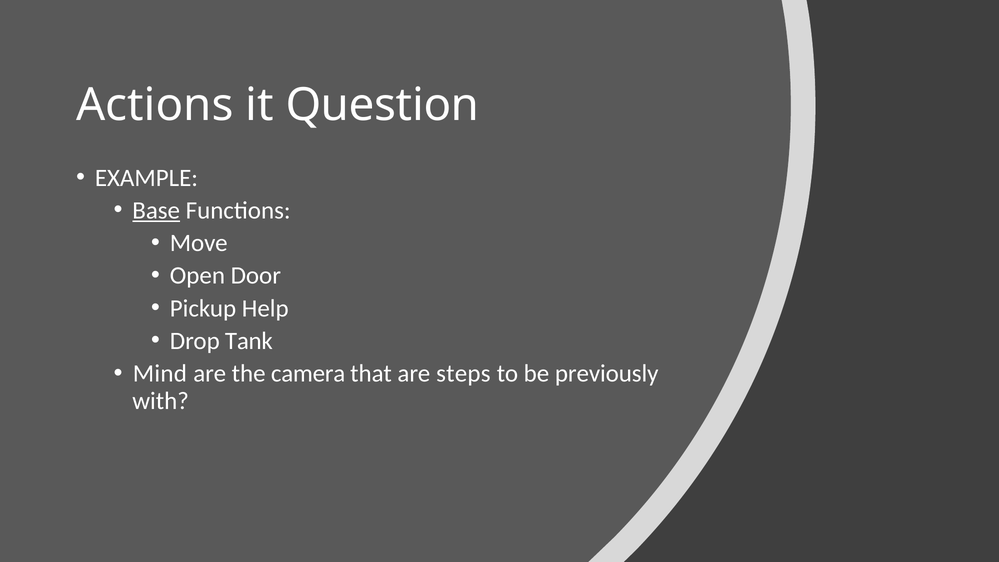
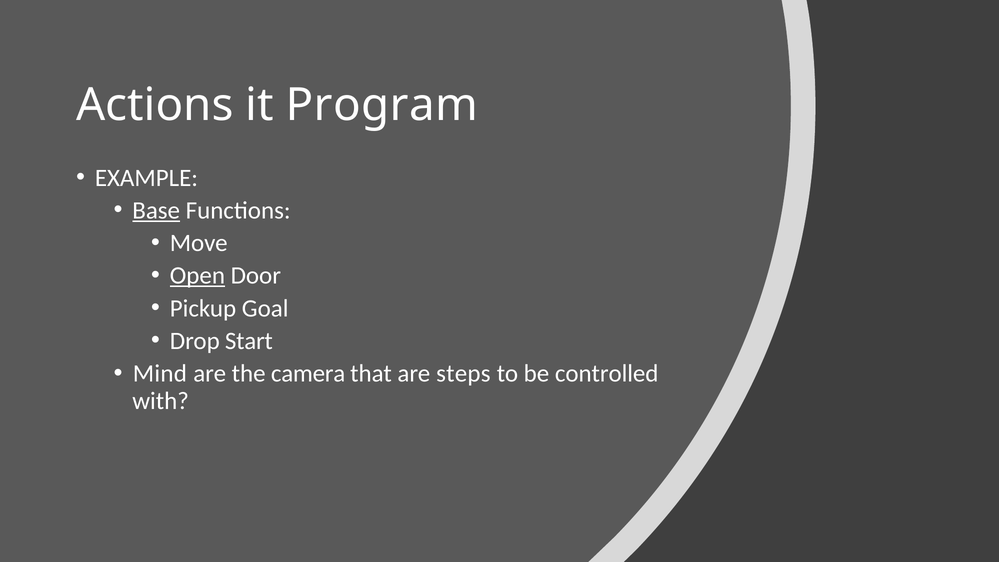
Question: Question -> Program (382, 105)
Open underline: none -> present (197, 276)
Help: Help -> Goal (265, 308)
Tank: Tank -> Start (249, 341)
previously: previously -> controlled (607, 373)
